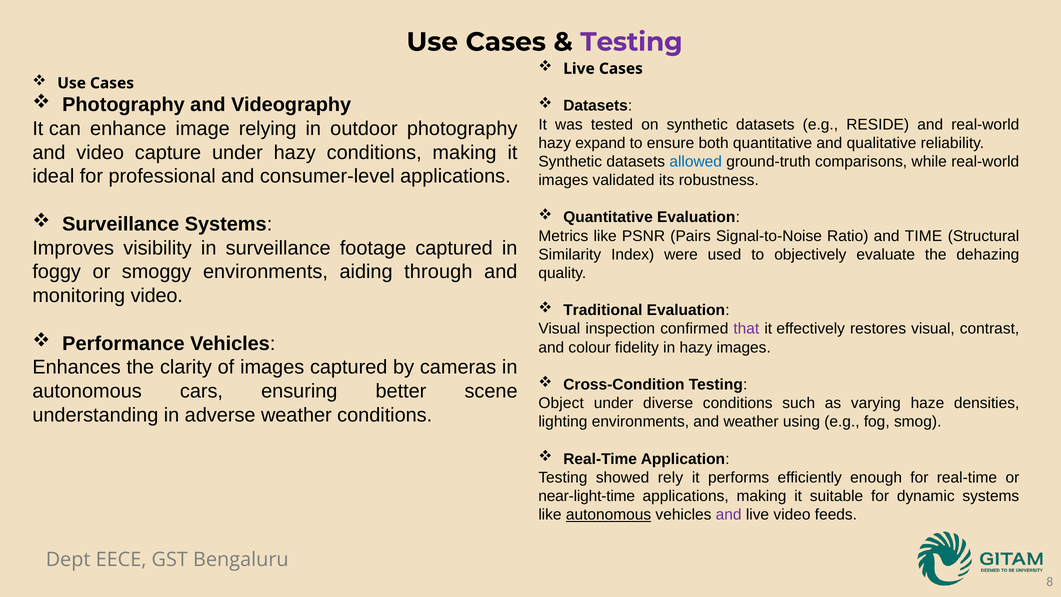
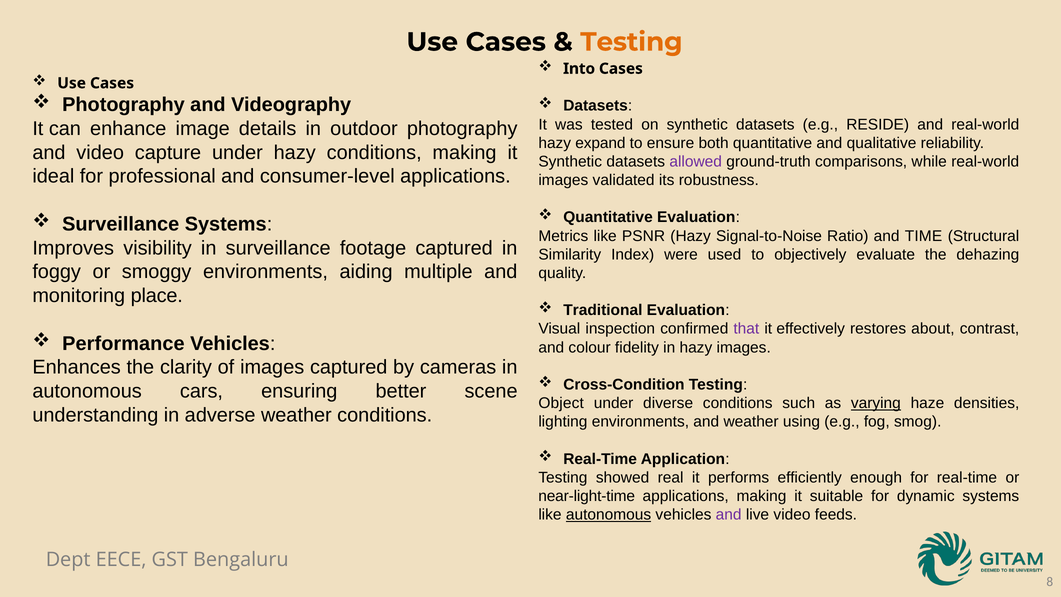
Testing colour: purple -> orange (631, 42)
Live: Live -> Into (579, 69)
relying: relying -> details (268, 129)
allowed colour: blue -> purple (696, 162)
PSNR Pairs: Pairs -> Hazy (691, 236)
through: through -> multiple (438, 272)
monitoring video: video -> place (157, 296)
restores visual: visual -> about (933, 329)
varying underline: none -> present (876, 403)
rely: rely -> real (671, 477)
